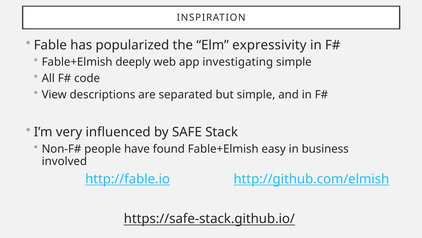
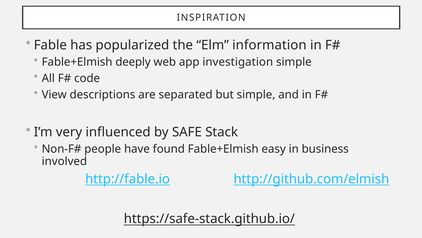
expressivity: expressivity -> information (269, 45)
investigating: investigating -> investigation (238, 62)
